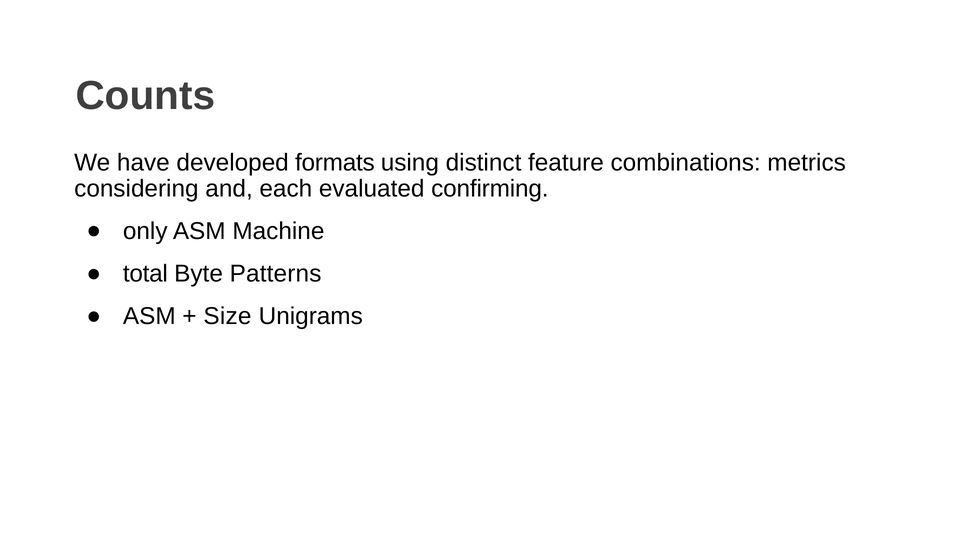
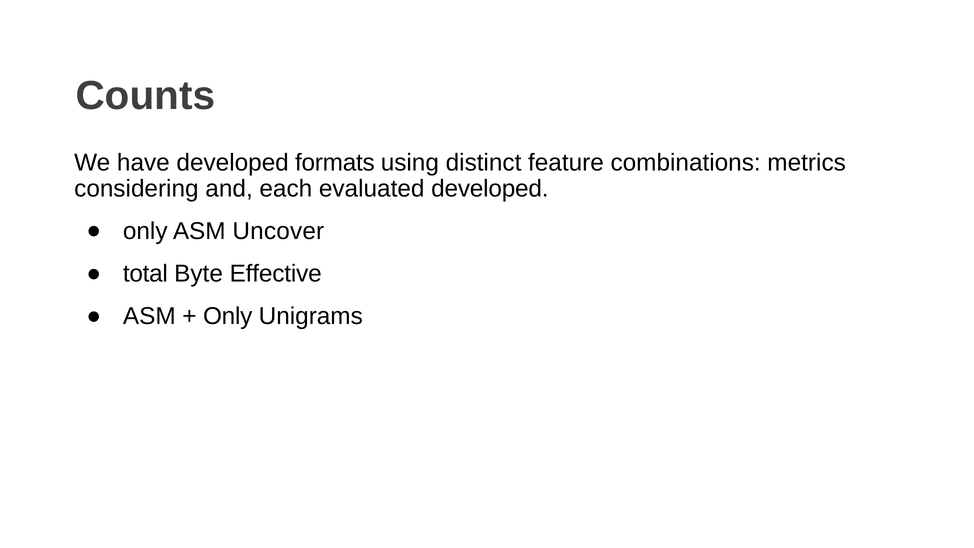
evaluated confirming: confirming -> developed (490, 189)
Machine: Machine -> Uncover (278, 231)
Patterns: Patterns -> Effective (276, 274)
Size: Size -> Only (228, 316)
